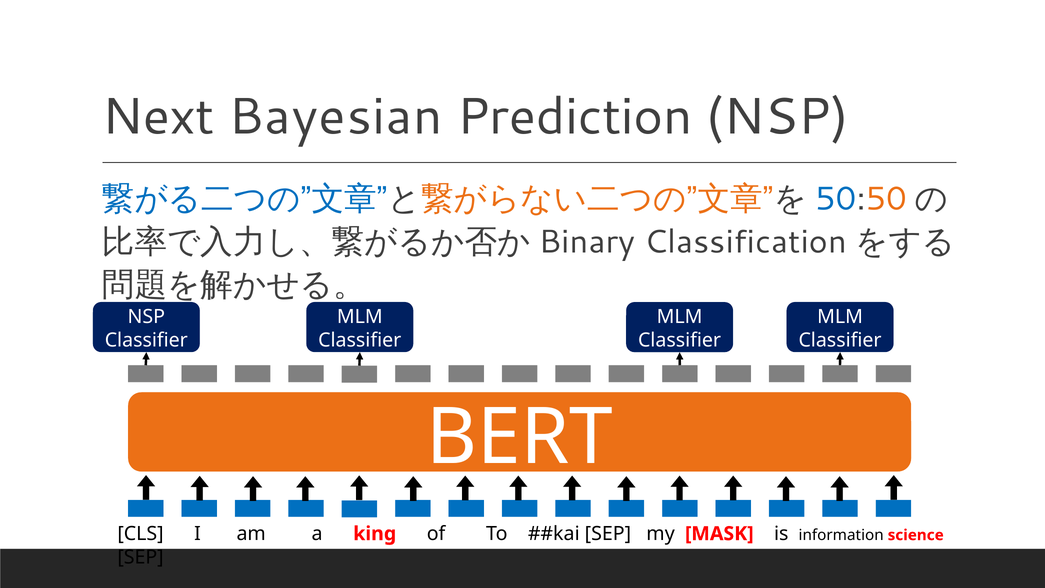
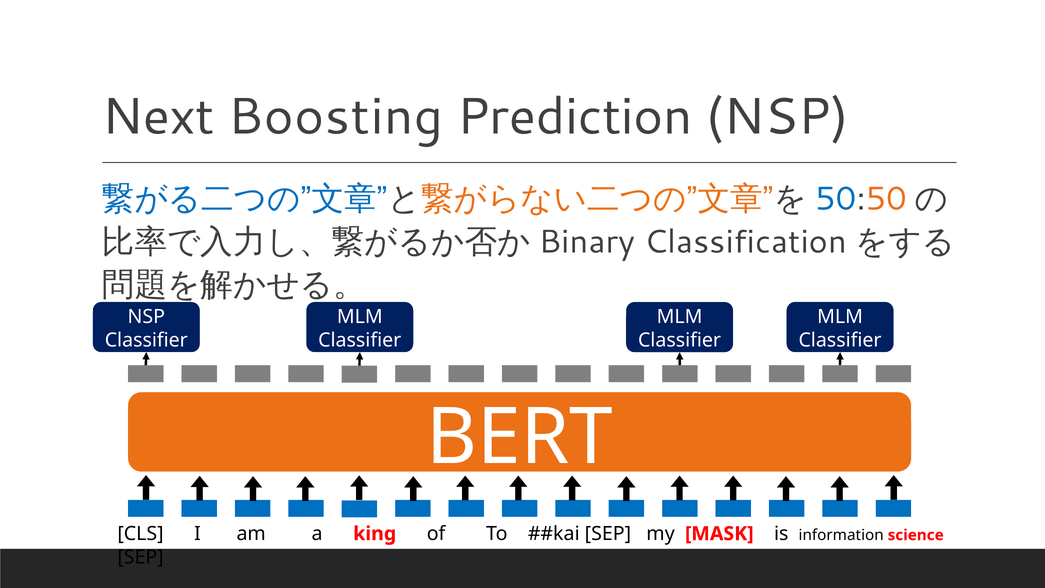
Bayesian: Bayesian -> Boosting (335, 117)
